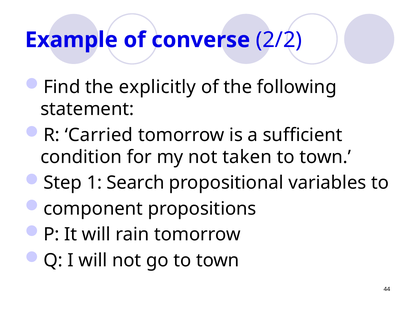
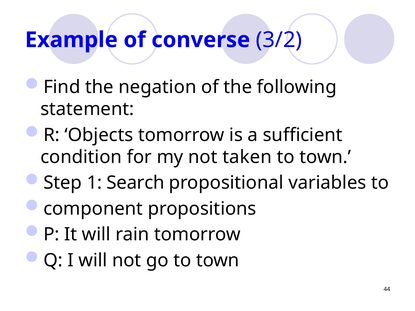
2/2: 2/2 -> 3/2 (279, 40)
explicitly: explicitly -> negation (157, 87)
Carried: Carried -> Objects (99, 135)
